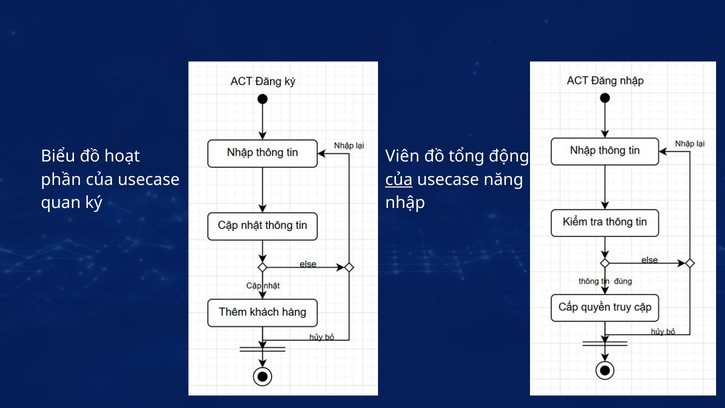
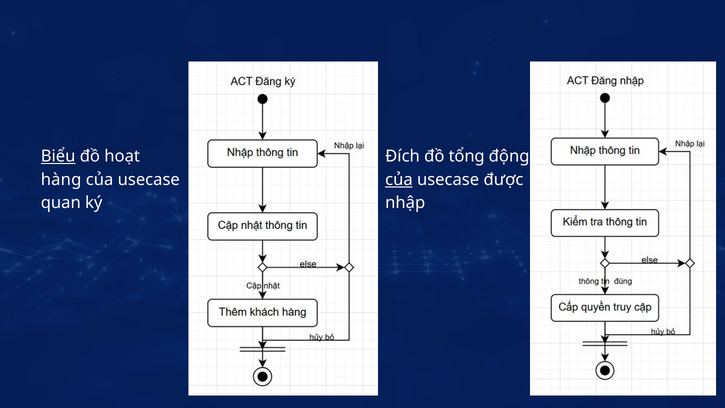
Biểu underline: none -> present (58, 156)
Viên: Viên -> Đích (403, 156)
phần: phần -> hàng (61, 180)
năng: năng -> được (503, 180)
